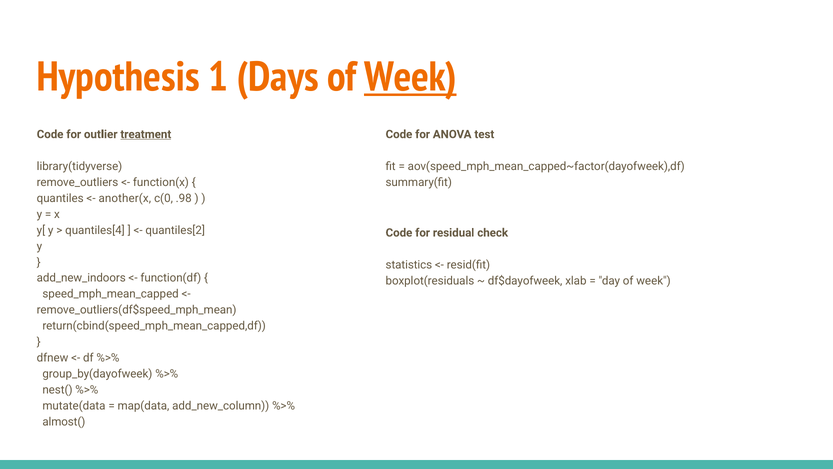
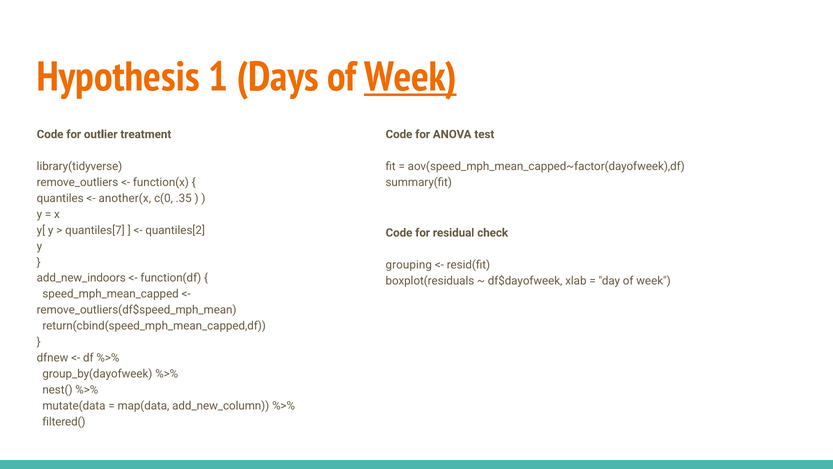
treatment underline: present -> none (146, 134)
.98: .98 -> .35 (184, 198)
quantiles[4: quantiles[4 -> quantiles[7 (95, 230)
statistics: statistics -> grouping (409, 264)
almost(: almost( -> filtered( (64, 422)
